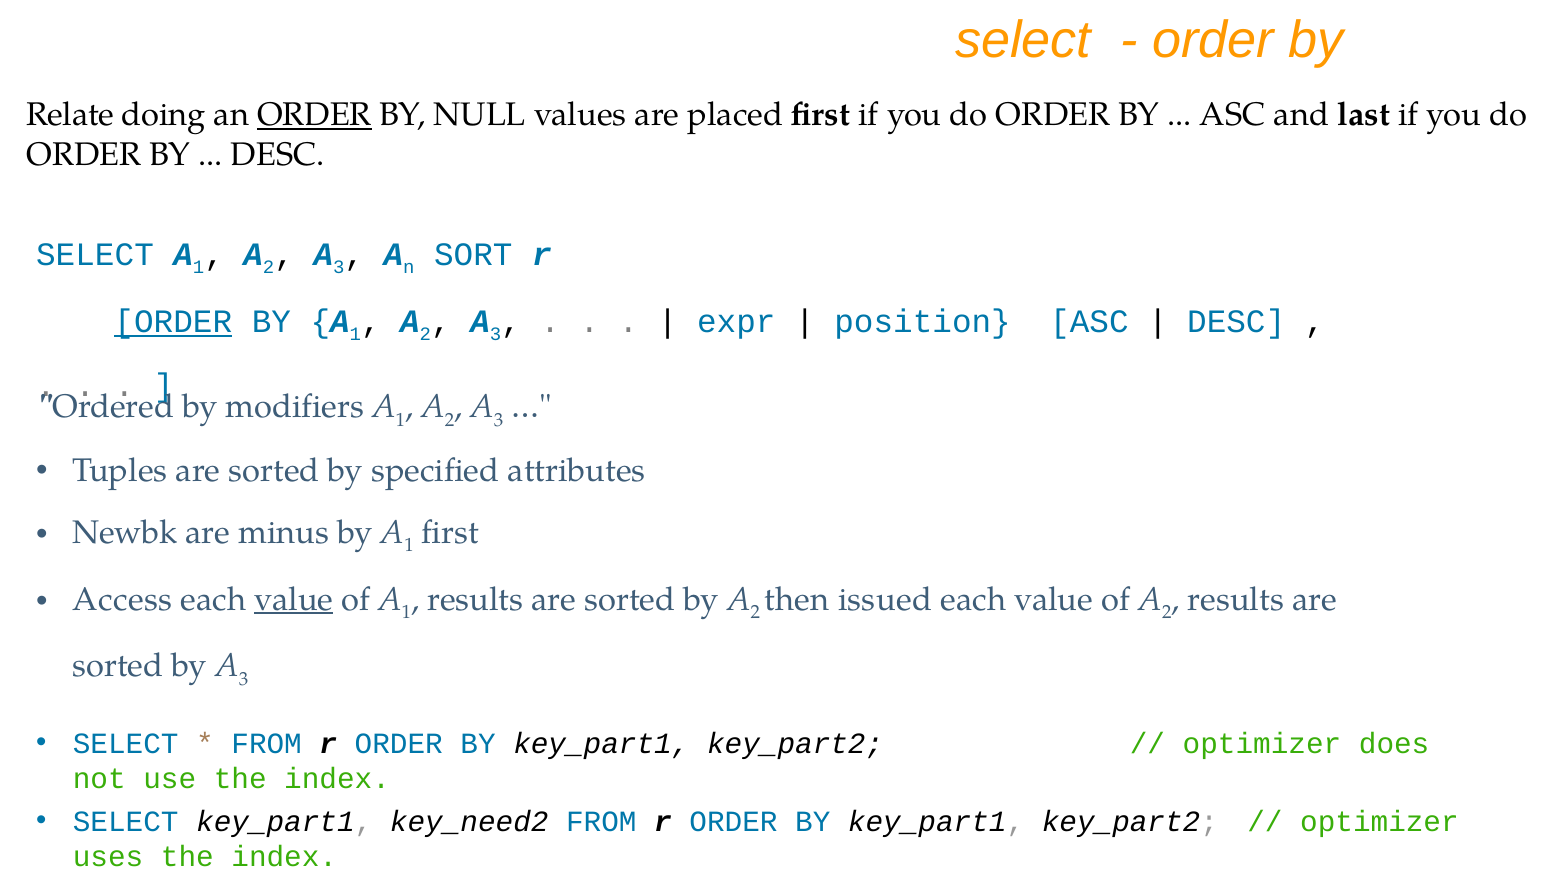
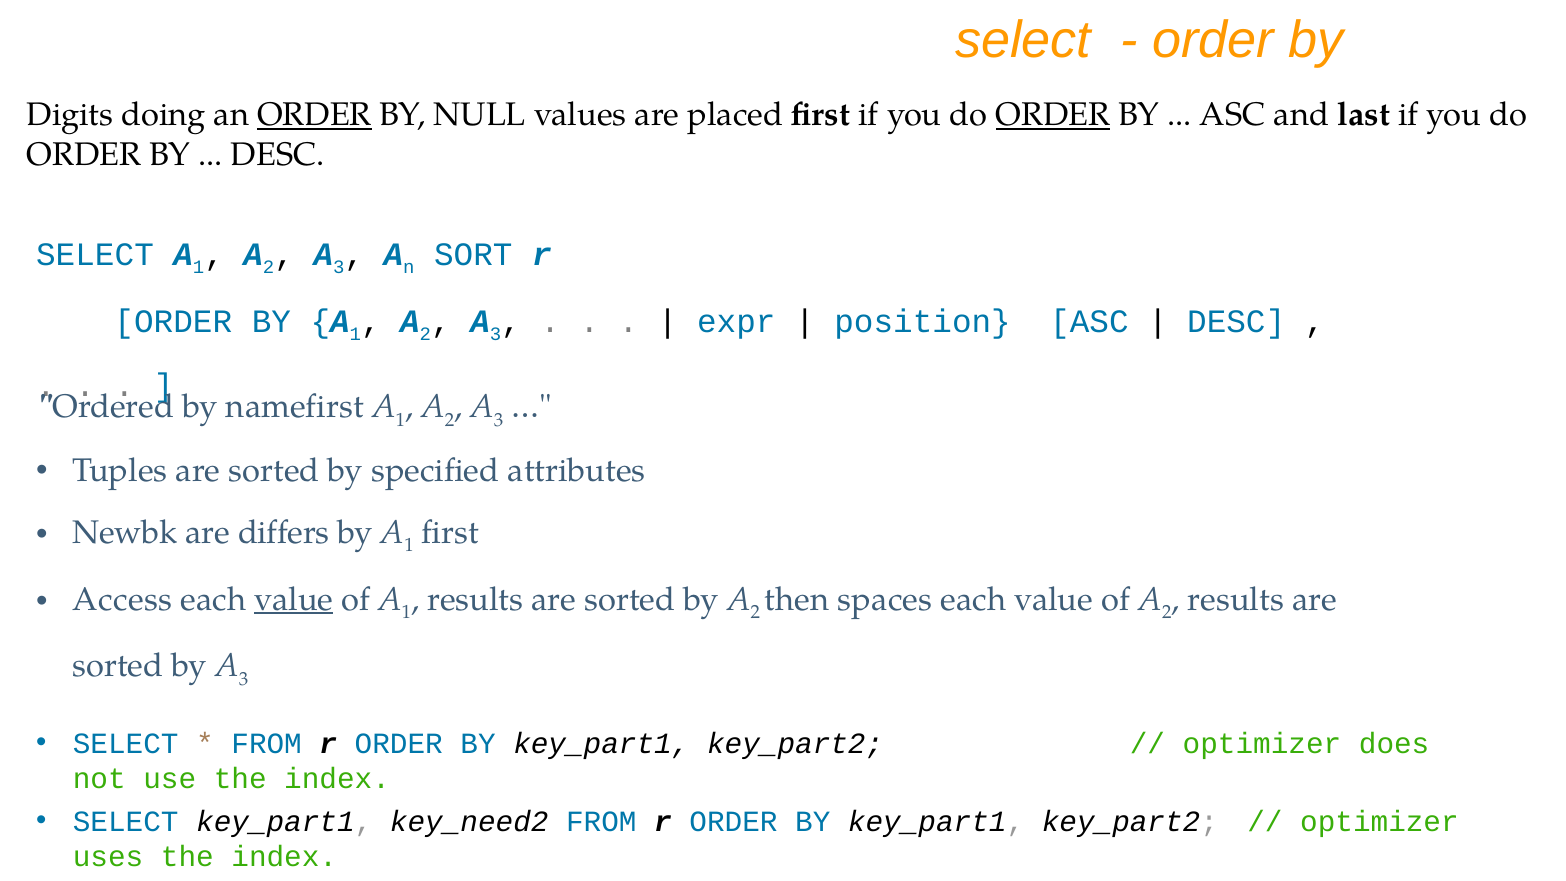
Relate: Relate -> Digits (70, 115)
ORDER underline: none -> present (1053, 115)
ORDER underline: present -> none (173, 322)
modifiers: modifiers -> namefirst (295, 407)
minus: minus -> differs (284, 533)
issued: issued -> spaces (885, 599)
